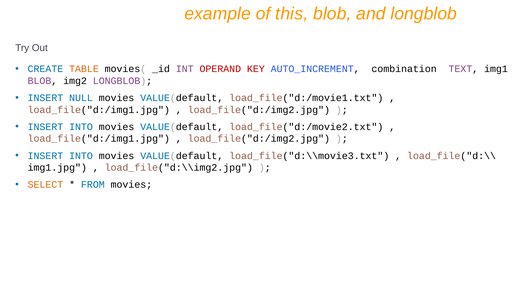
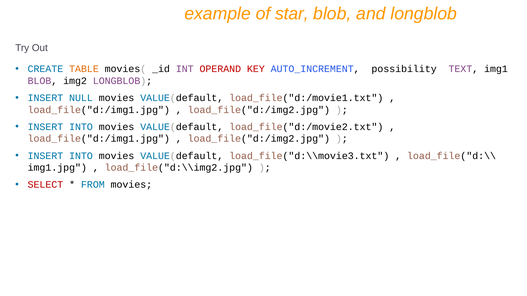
this: this -> star (292, 14)
combination: combination -> possibility (404, 69)
SELECT colour: orange -> red (45, 185)
